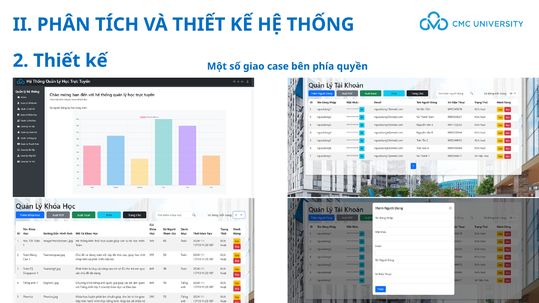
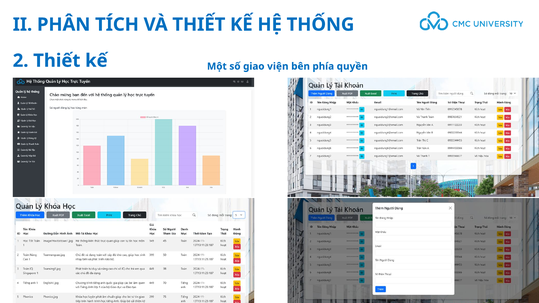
case: case -> viện (278, 66)
